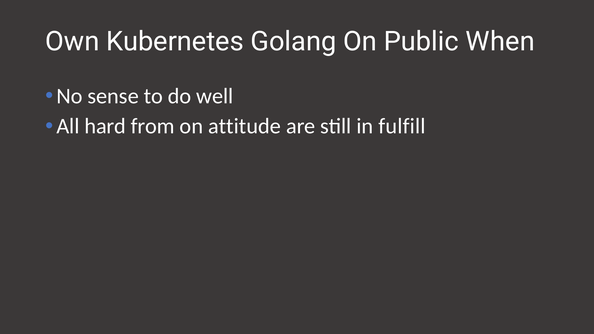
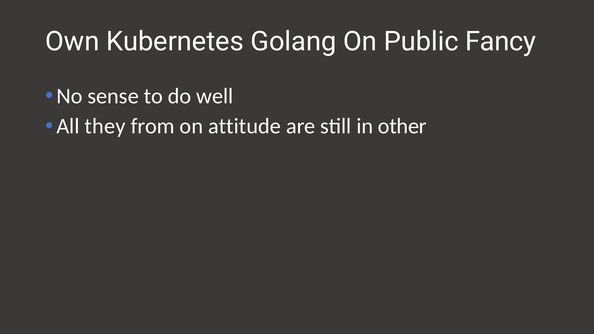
When: When -> Fancy (501, 42)
hard: hard -> they (105, 126)
fulfill: fulfill -> other (402, 126)
